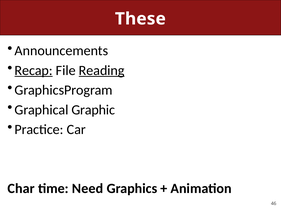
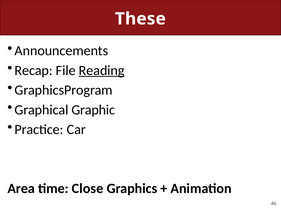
Recap underline: present -> none (34, 70)
Char: Char -> Area (21, 188)
Need: Need -> Close (88, 188)
